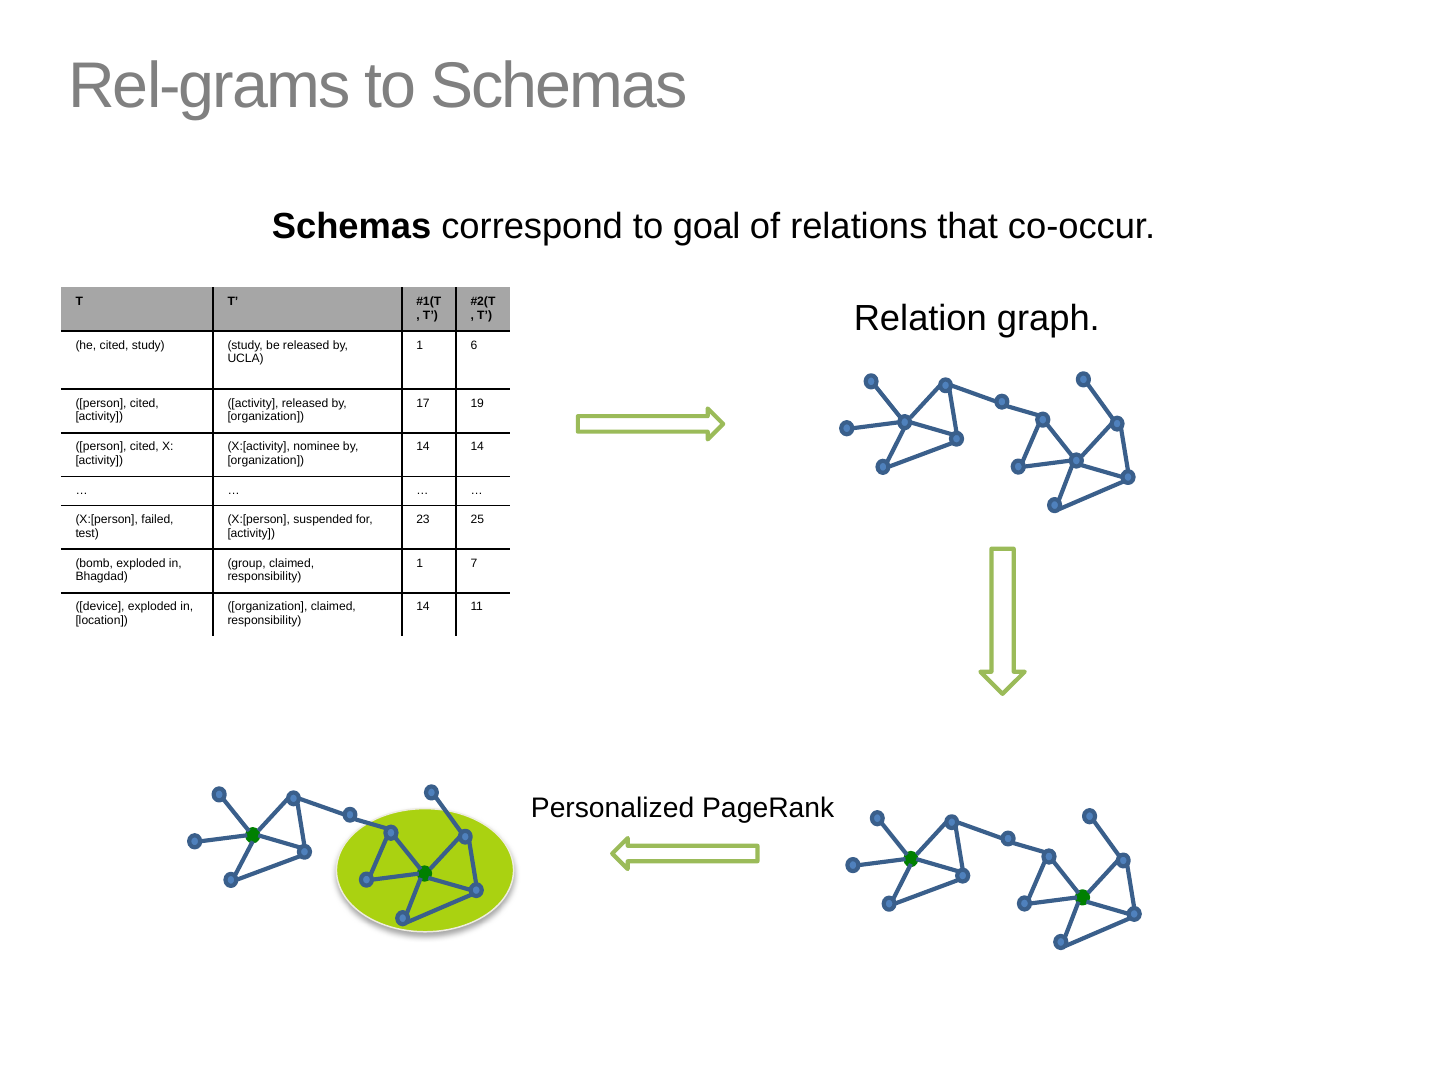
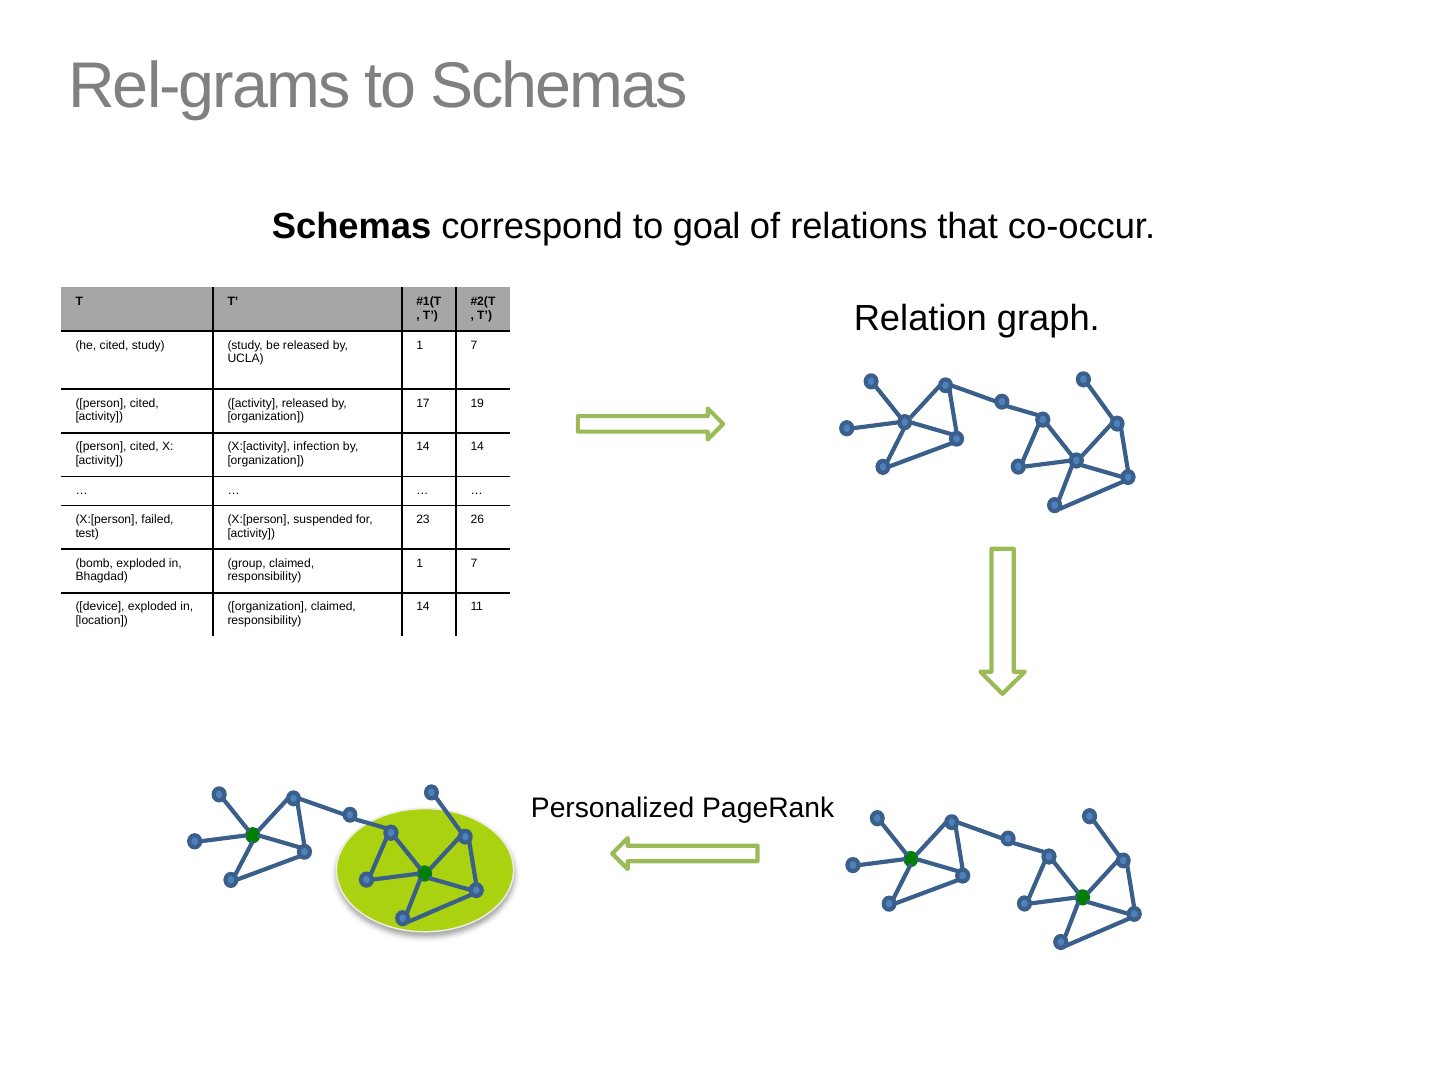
6: 6 -> 7 (474, 345)
nominee: nominee -> infection (317, 447)
25: 25 -> 26 (477, 520)
